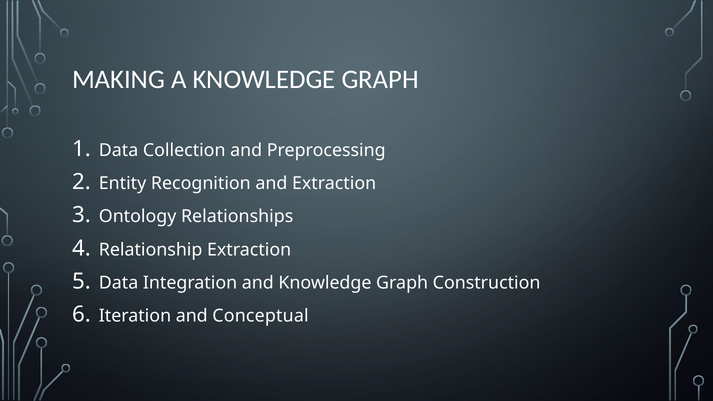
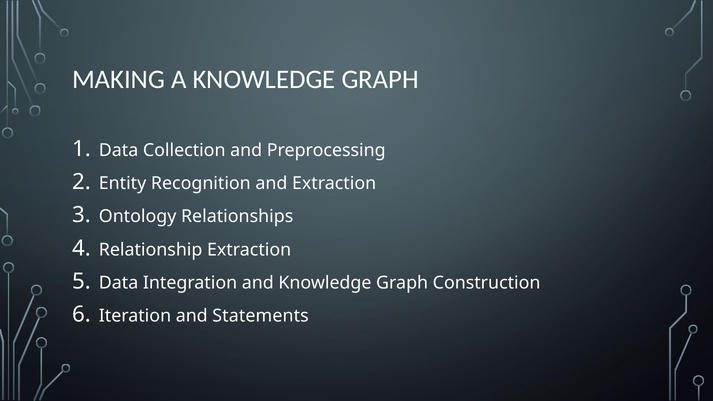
Conceptual: Conceptual -> Statements (261, 316)
